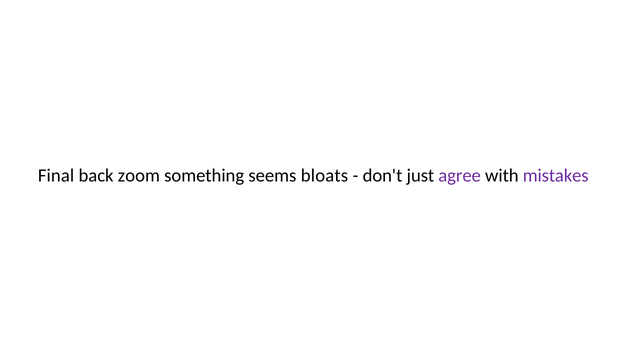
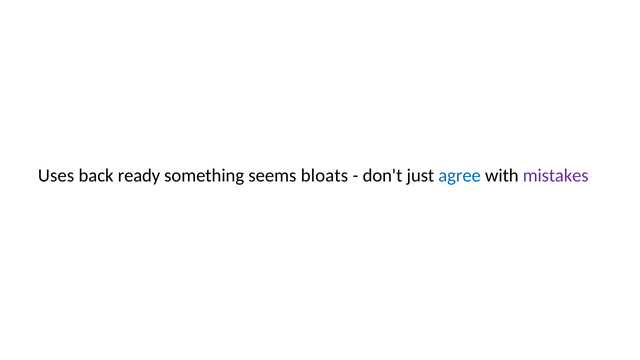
Final: Final -> Uses (56, 175)
zoom: zoom -> ready (139, 175)
agree colour: purple -> blue (460, 175)
